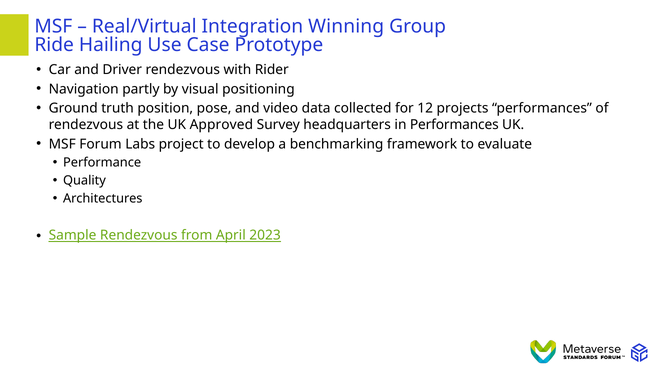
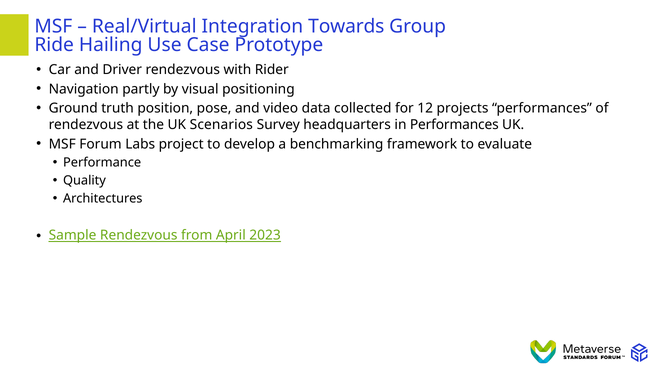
Winning: Winning -> Towards (346, 26)
Approved: Approved -> Scenarios (221, 125)
